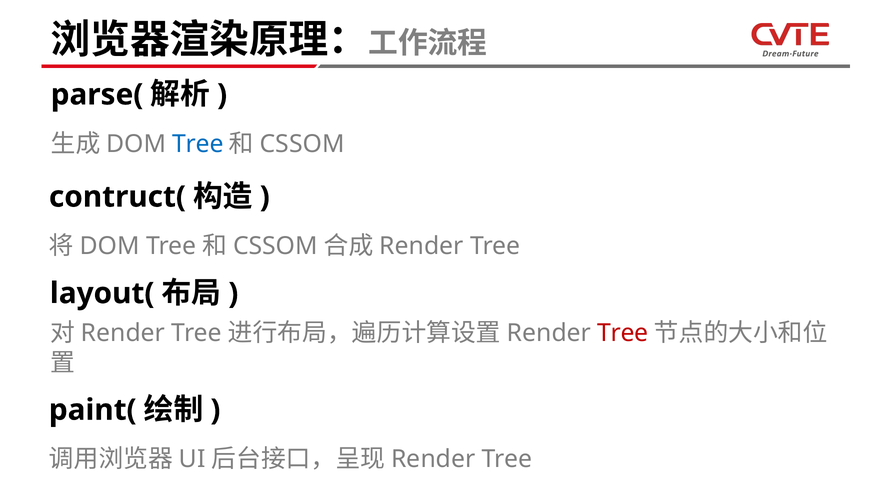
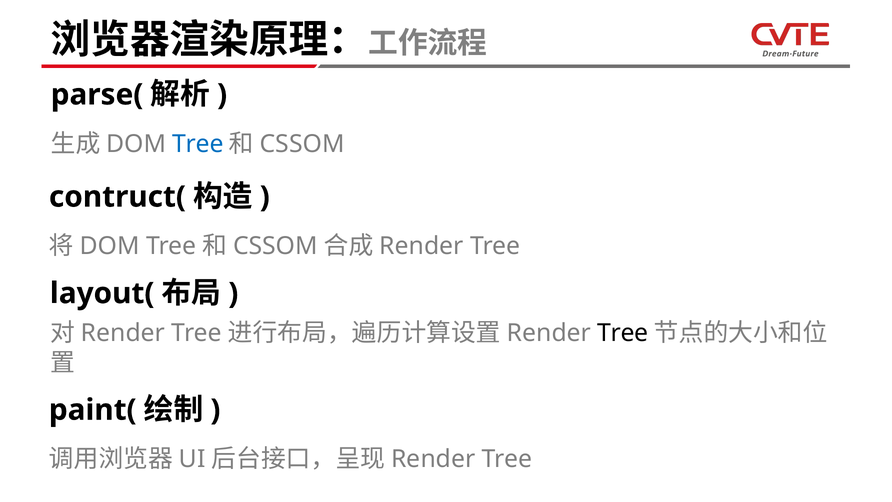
Tree colour: red -> black (623, 333)
